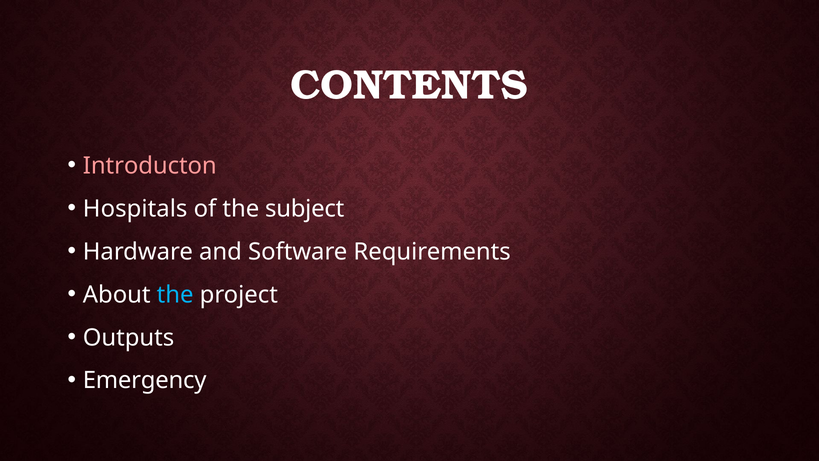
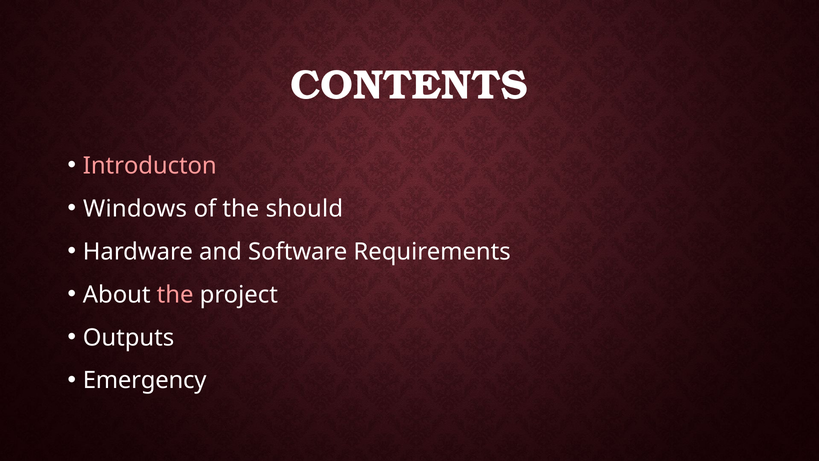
Hospitals: Hospitals -> Windows (135, 209)
subject: subject -> should (304, 209)
the colour: light blue -> pink (175, 294)
